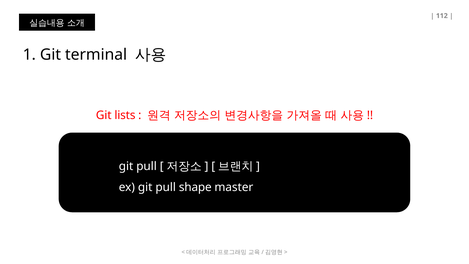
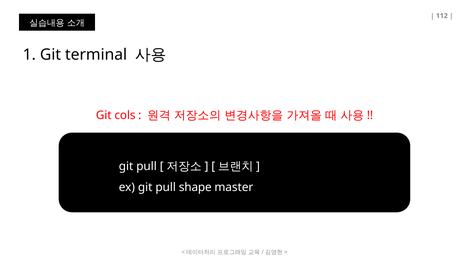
lists: lists -> cols (125, 115)
